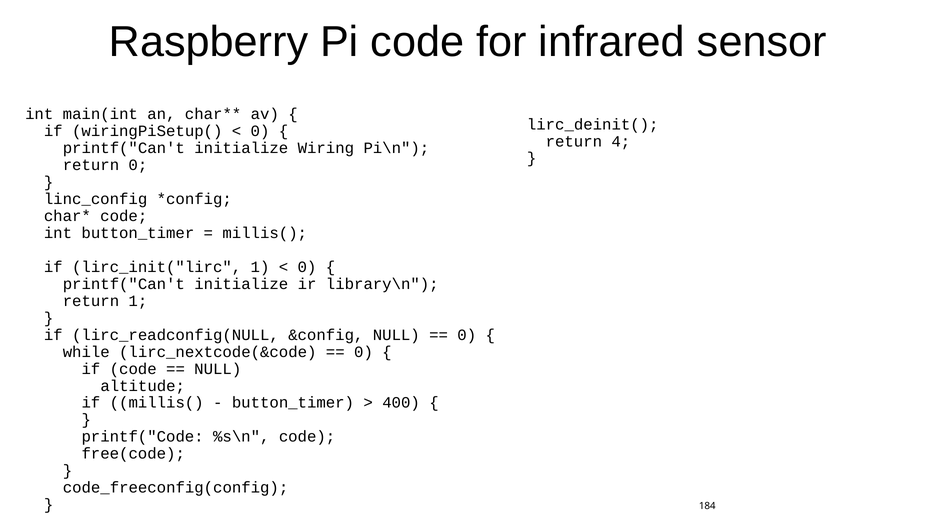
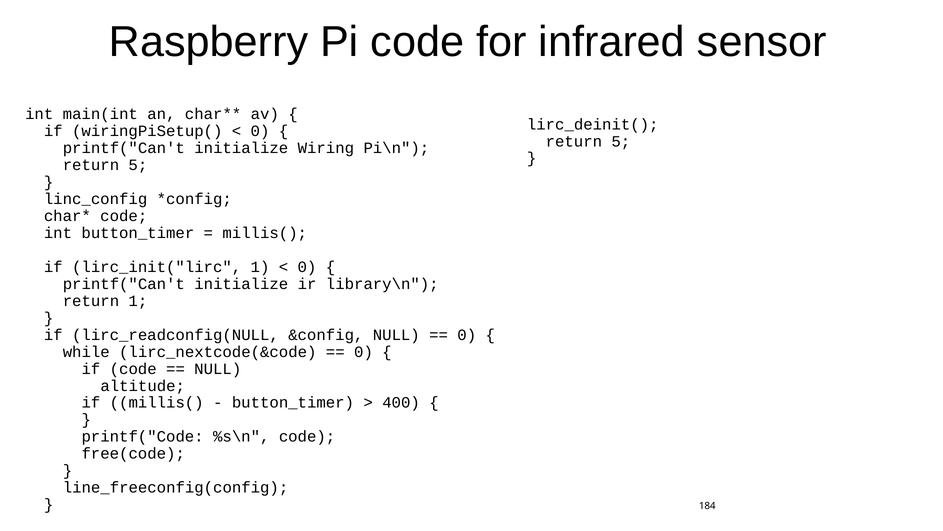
4: 4 -> 5 (621, 141)
0: 0 -> 5 (138, 165)
code_freeconfig(config: code_freeconfig(config -> line_freeconfig(config (176, 487)
